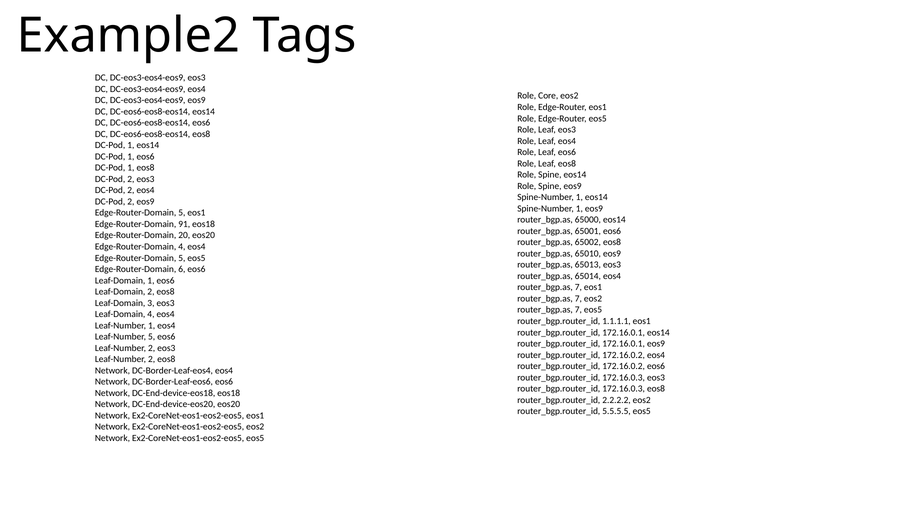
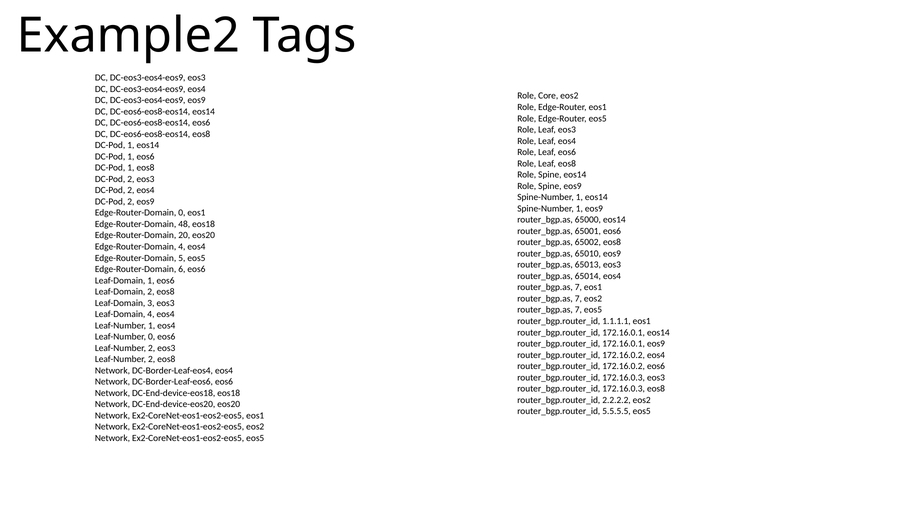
5: 5 -> 0 (182, 213)
91: 91 -> 48 (184, 224)
Leaf-Number 5: 5 -> 0 (152, 337)
